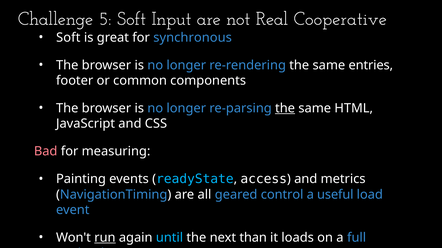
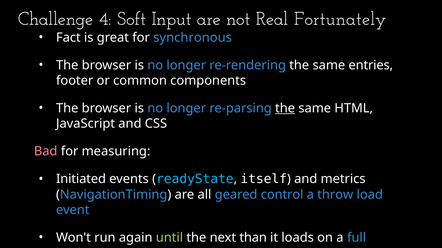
5: 5 -> 4 (105, 19)
Cooperative: Cooperative -> Fortunately (340, 19)
Soft: Soft -> Fact (68, 38)
Painting: Painting -> Initiated (81, 179)
access: access -> itself (264, 179)
useful: useful -> throw (335, 195)
run underline: present -> none (105, 238)
until colour: light blue -> light green (169, 238)
